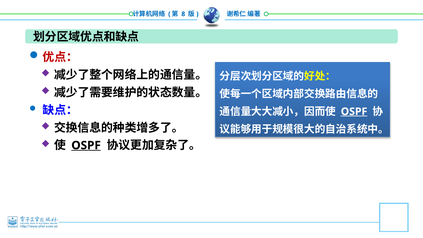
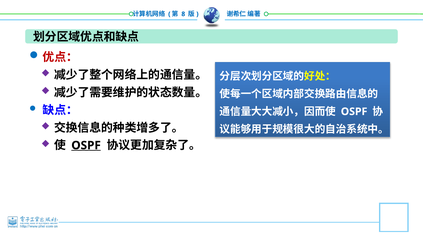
OSPF underline: present -> none (354, 112)
